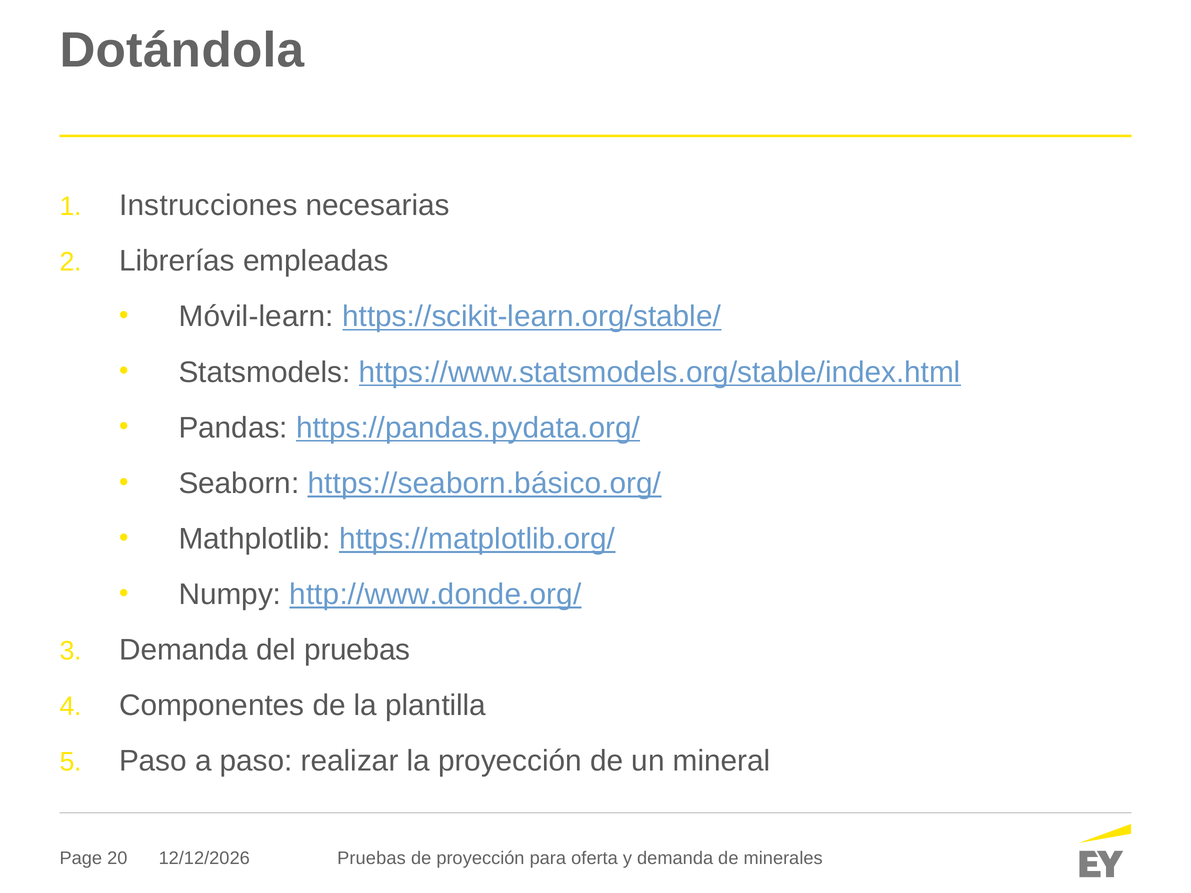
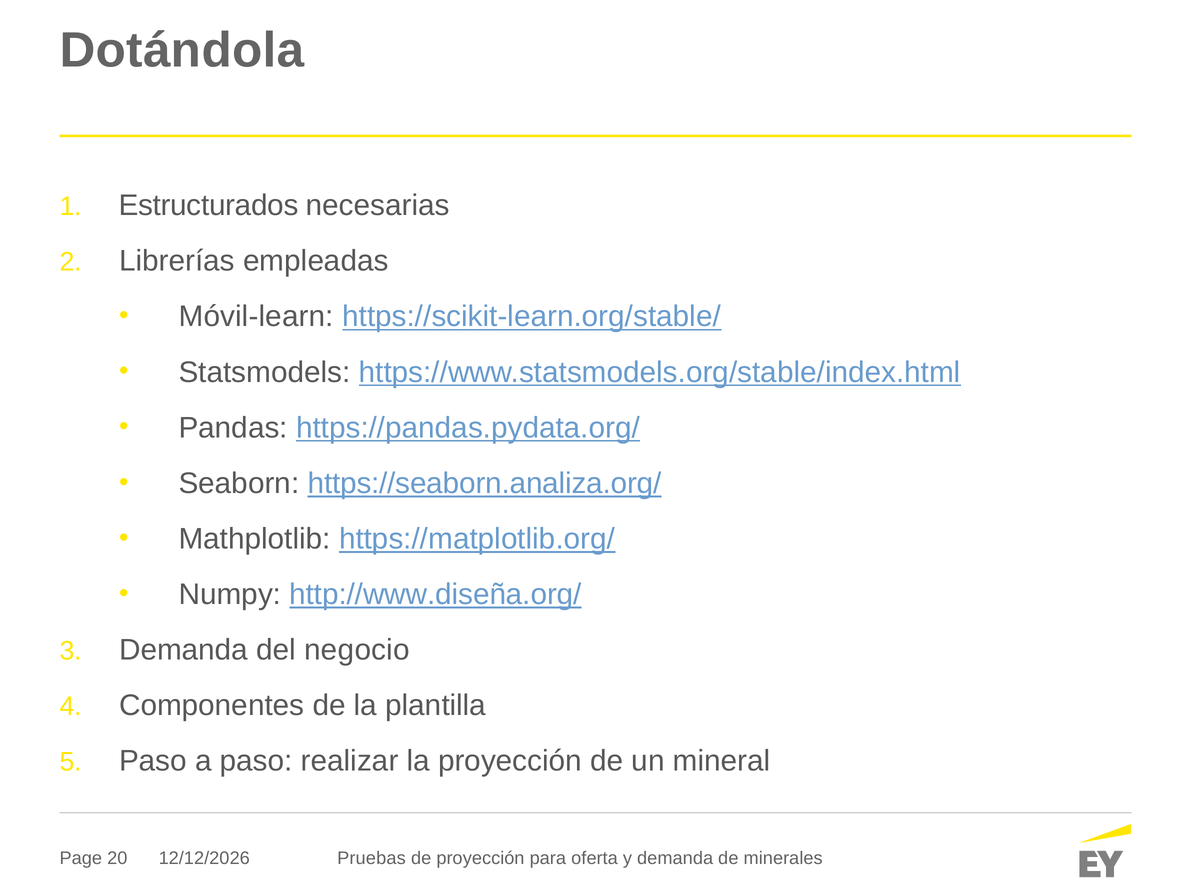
Instrucciones: Instrucciones -> Estructurados (209, 206)
https://seaborn.básico.org/: https://seaborn.básico.org/ -> https://seaborn.analiza.org/ (485, 483)
http://www.donde.org/: http://www.donde.org/ -> http://www.diseña.org/ (435, 595)
del pruebas: pruebas -> negocio (357, 650)
